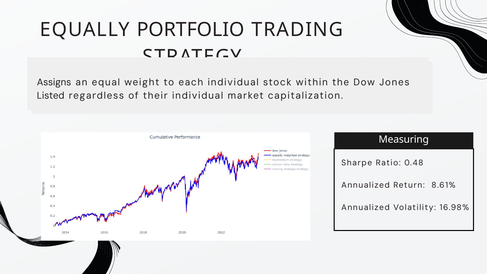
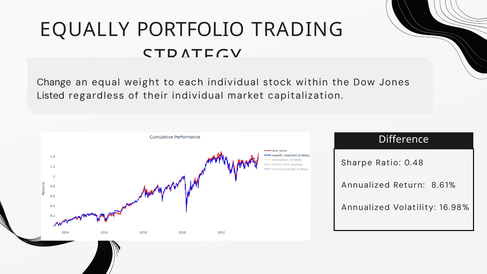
Assigns: Assigns -> Change (54, 82)
Measuring: Measuring -> Difference (404, 140)
